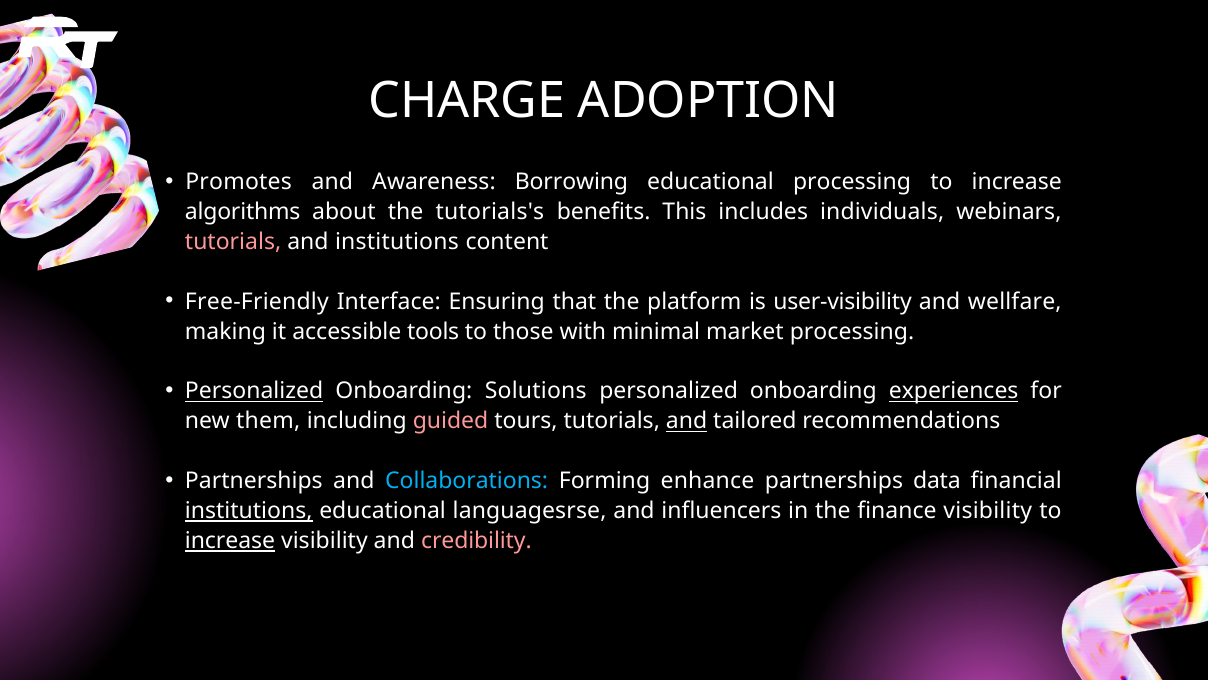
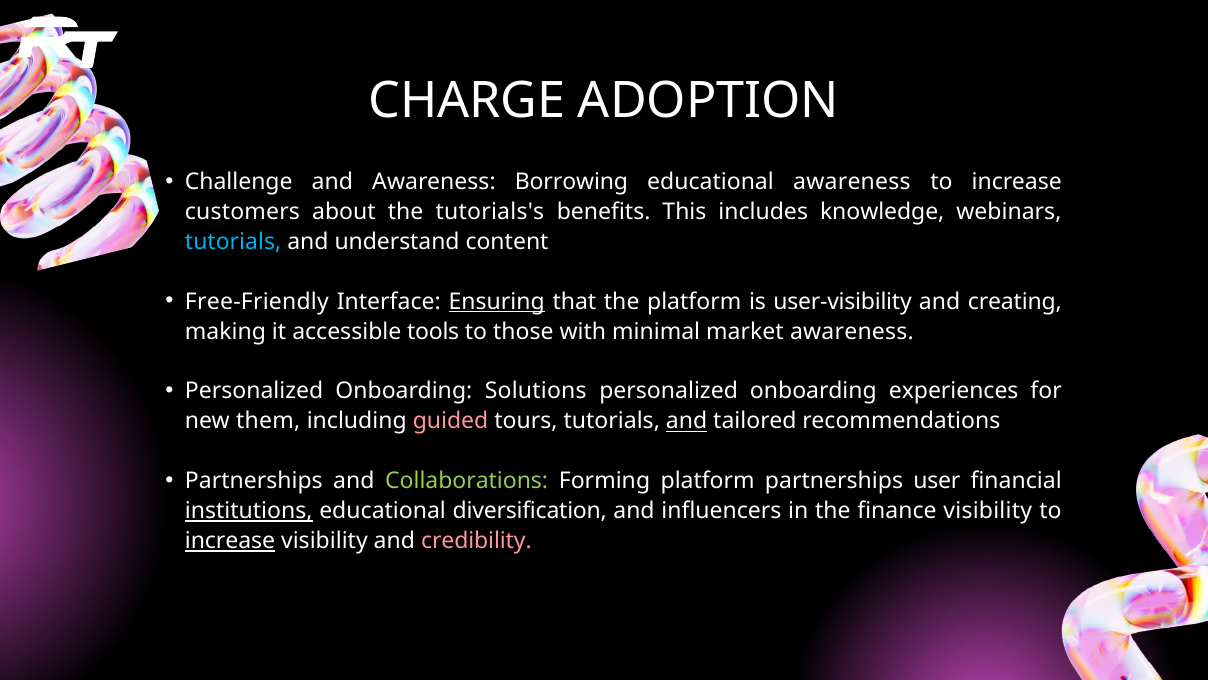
Promotes: Promotes -> Challenge (239, 182)
educational processing: processing -> awareness (852, 182)
algorithms: algorithms -> customers (242, 211)
individuals: individuals -> knowledge (882, 211)
tutorials colour: pink -> light blue (233, 241)
and institutions: institutions -> understand (397, 241)
Ensuring underline: none -> present (497, 301)
wellfare: wellfare -> creating (1015, 301)
market processing: processing -> awareness (852, 331)
Personalized underline: present -> none (254, 391)
experiences underline: present -> none (954, 391)
Collaborations colour: light blue -> light green (467, 481)
Forming enhance: enhance -> platform (708, 481)
data: data -> user (937, 481)
languagesrse: languagesrse -> diversification (530, 511)
